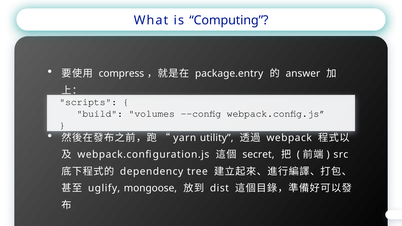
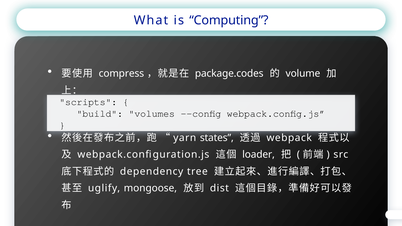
package.entry: package.entry -> package.codes (229, 74)
answer: answer -> volume (303, 74)
utility: utility -> states (217, 138)
secret: secret -> loader (259, 155)
